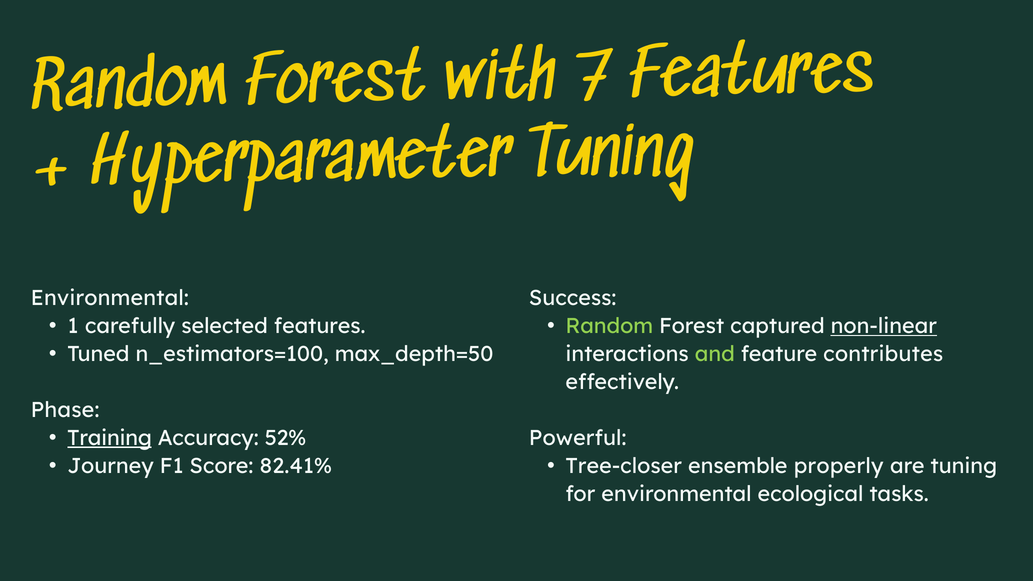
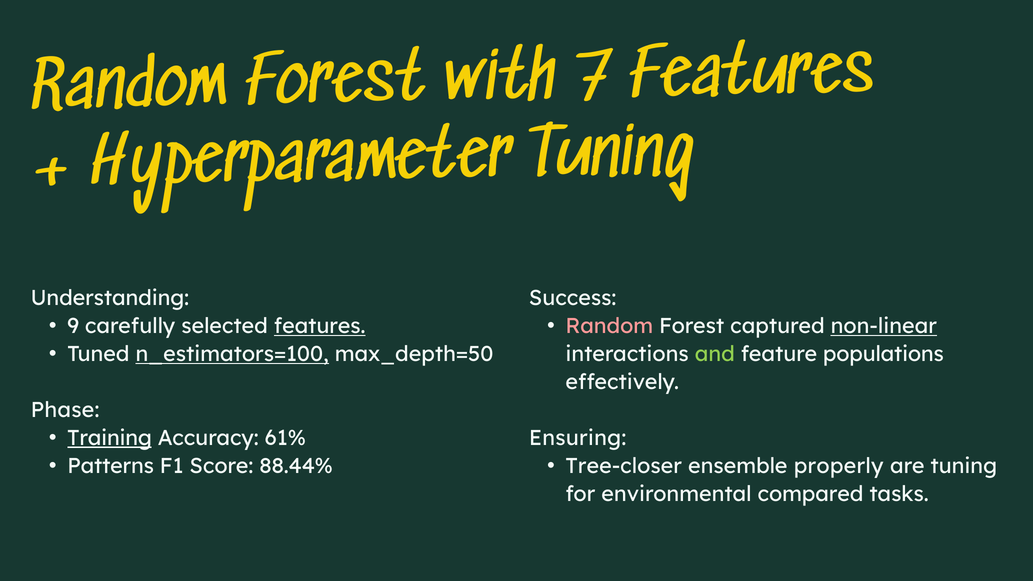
Environmental: Environmental -> Understanding (110, 298)
1: 1 -> 9 (73, 326)
features underline: none -> present (320, 326)
Random colour: light green -> pink (609, 326)
n_estimators=100 underline: none -> present (232, 354)
contributes: contributes -> populations (883, 354)
52%: 52% -> 61% (285, 438)
Powerful: Powerful -> Ensuring (578, 438)
Journey: Journey -> Patterns (111, 466)
82.41%: 82.41% -> 88.44% (296, 466)
ecological: ecological -> compared (811, 494)
